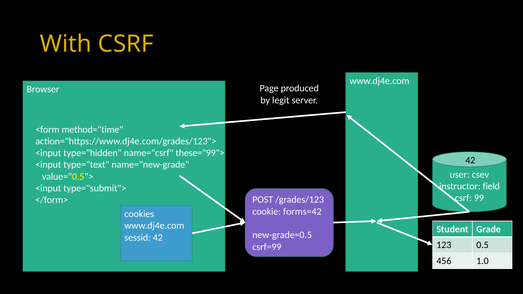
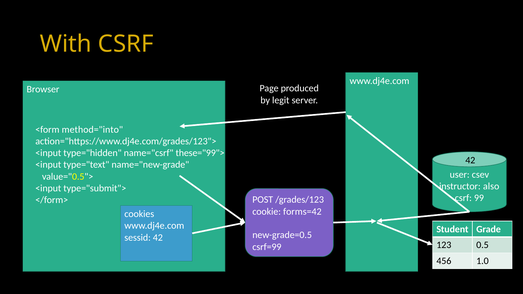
method="time: method="time -> method="into (92, 130)
field: field -> also (491, 186)
